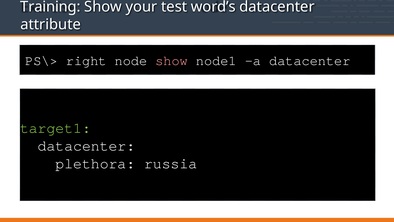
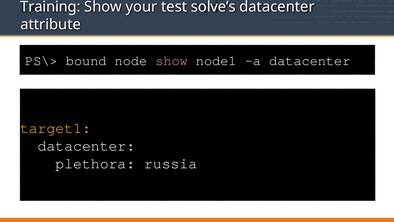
word’s: word’s -> solve’s (213, 7)
right: right -> bound (86, 61)
target1 colour: light green -> yellow (55, 128)
